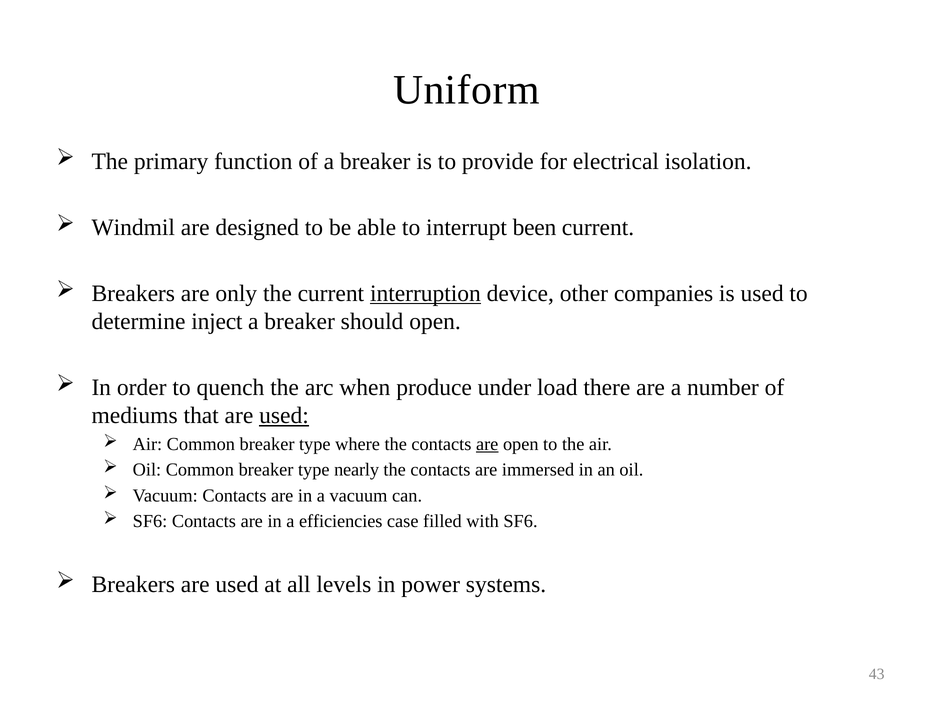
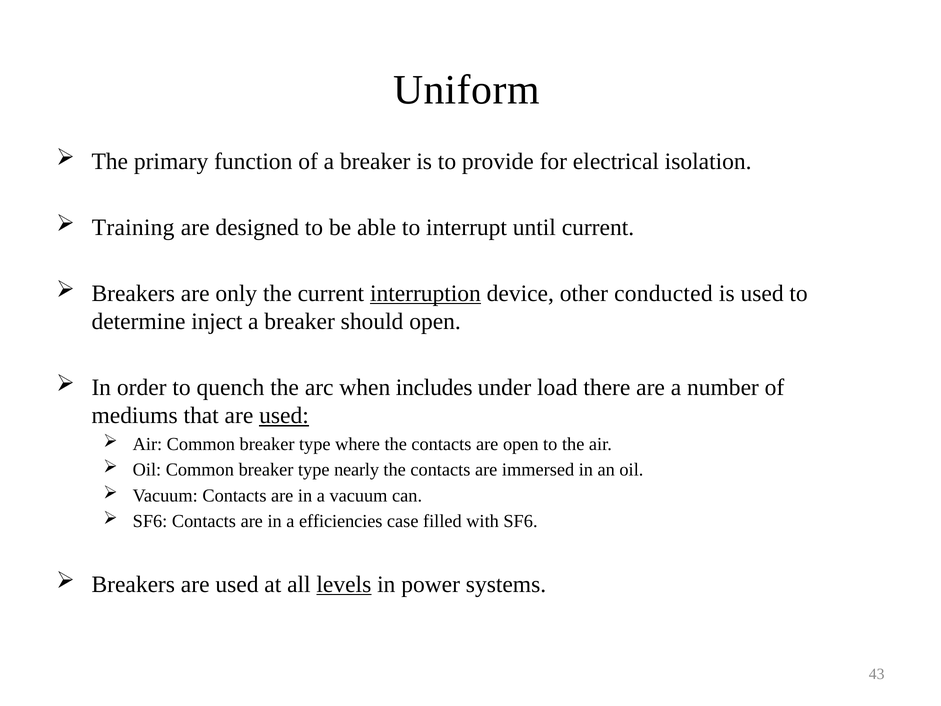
Windmil: Windmil -> Training (133, 227)
been: been -> until (534, 227)
companies: companies -> conducted (663, 293)
produce: produce -> includes (434, 387)
are underline: present -> none (487, 444)
levels underline: none -> present (344, 584)
